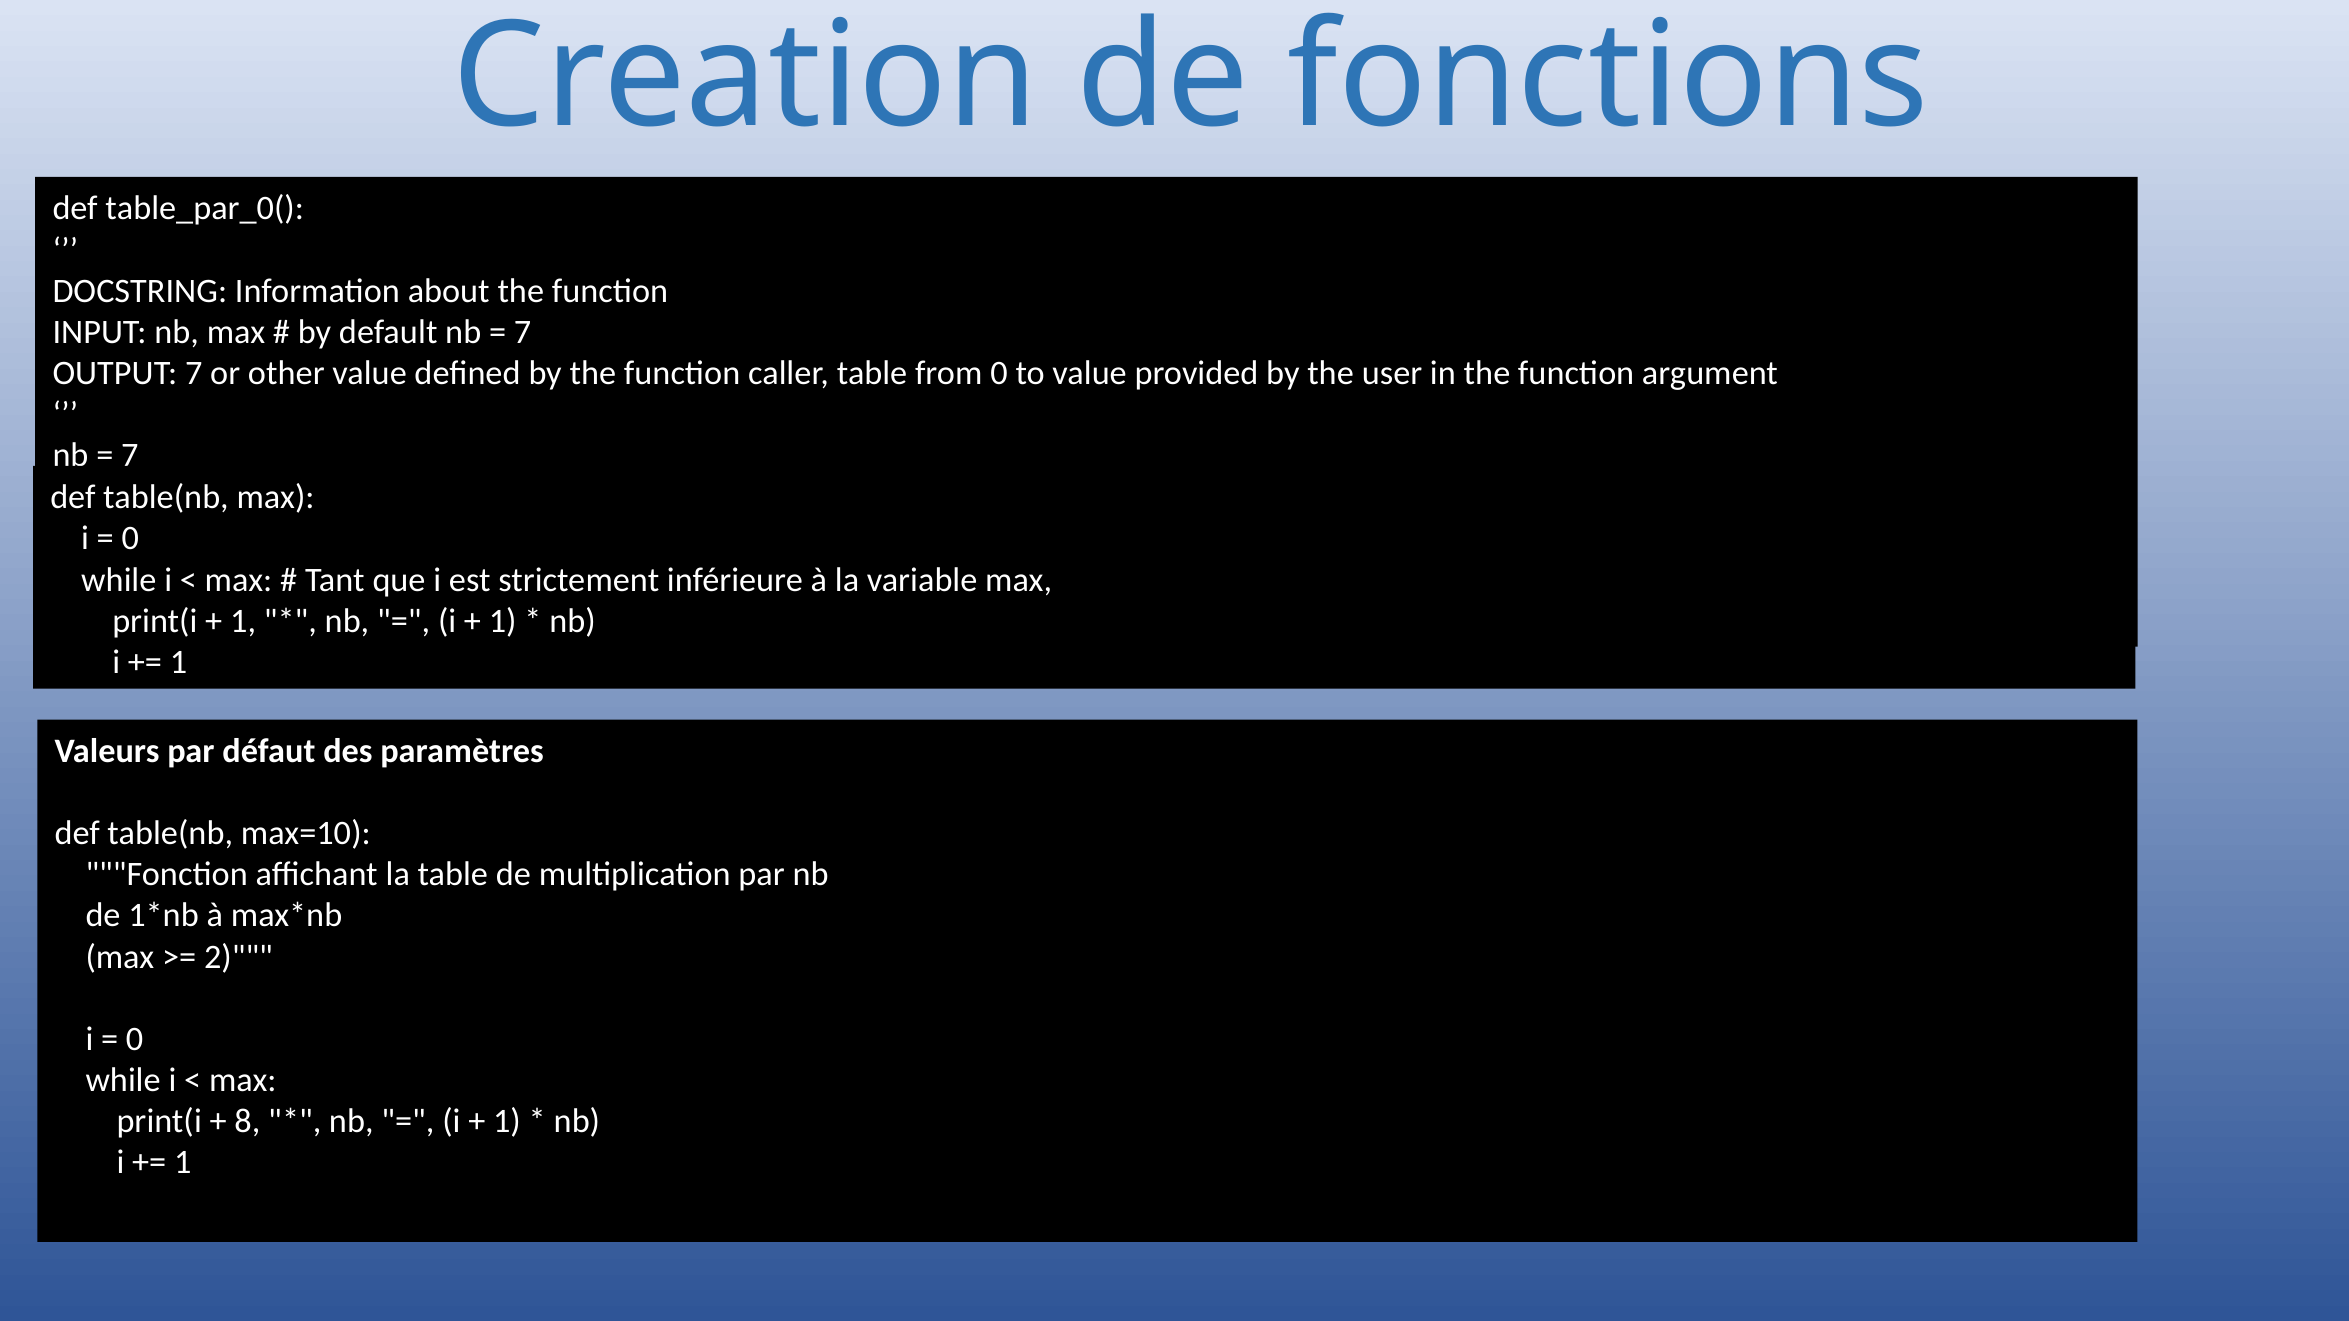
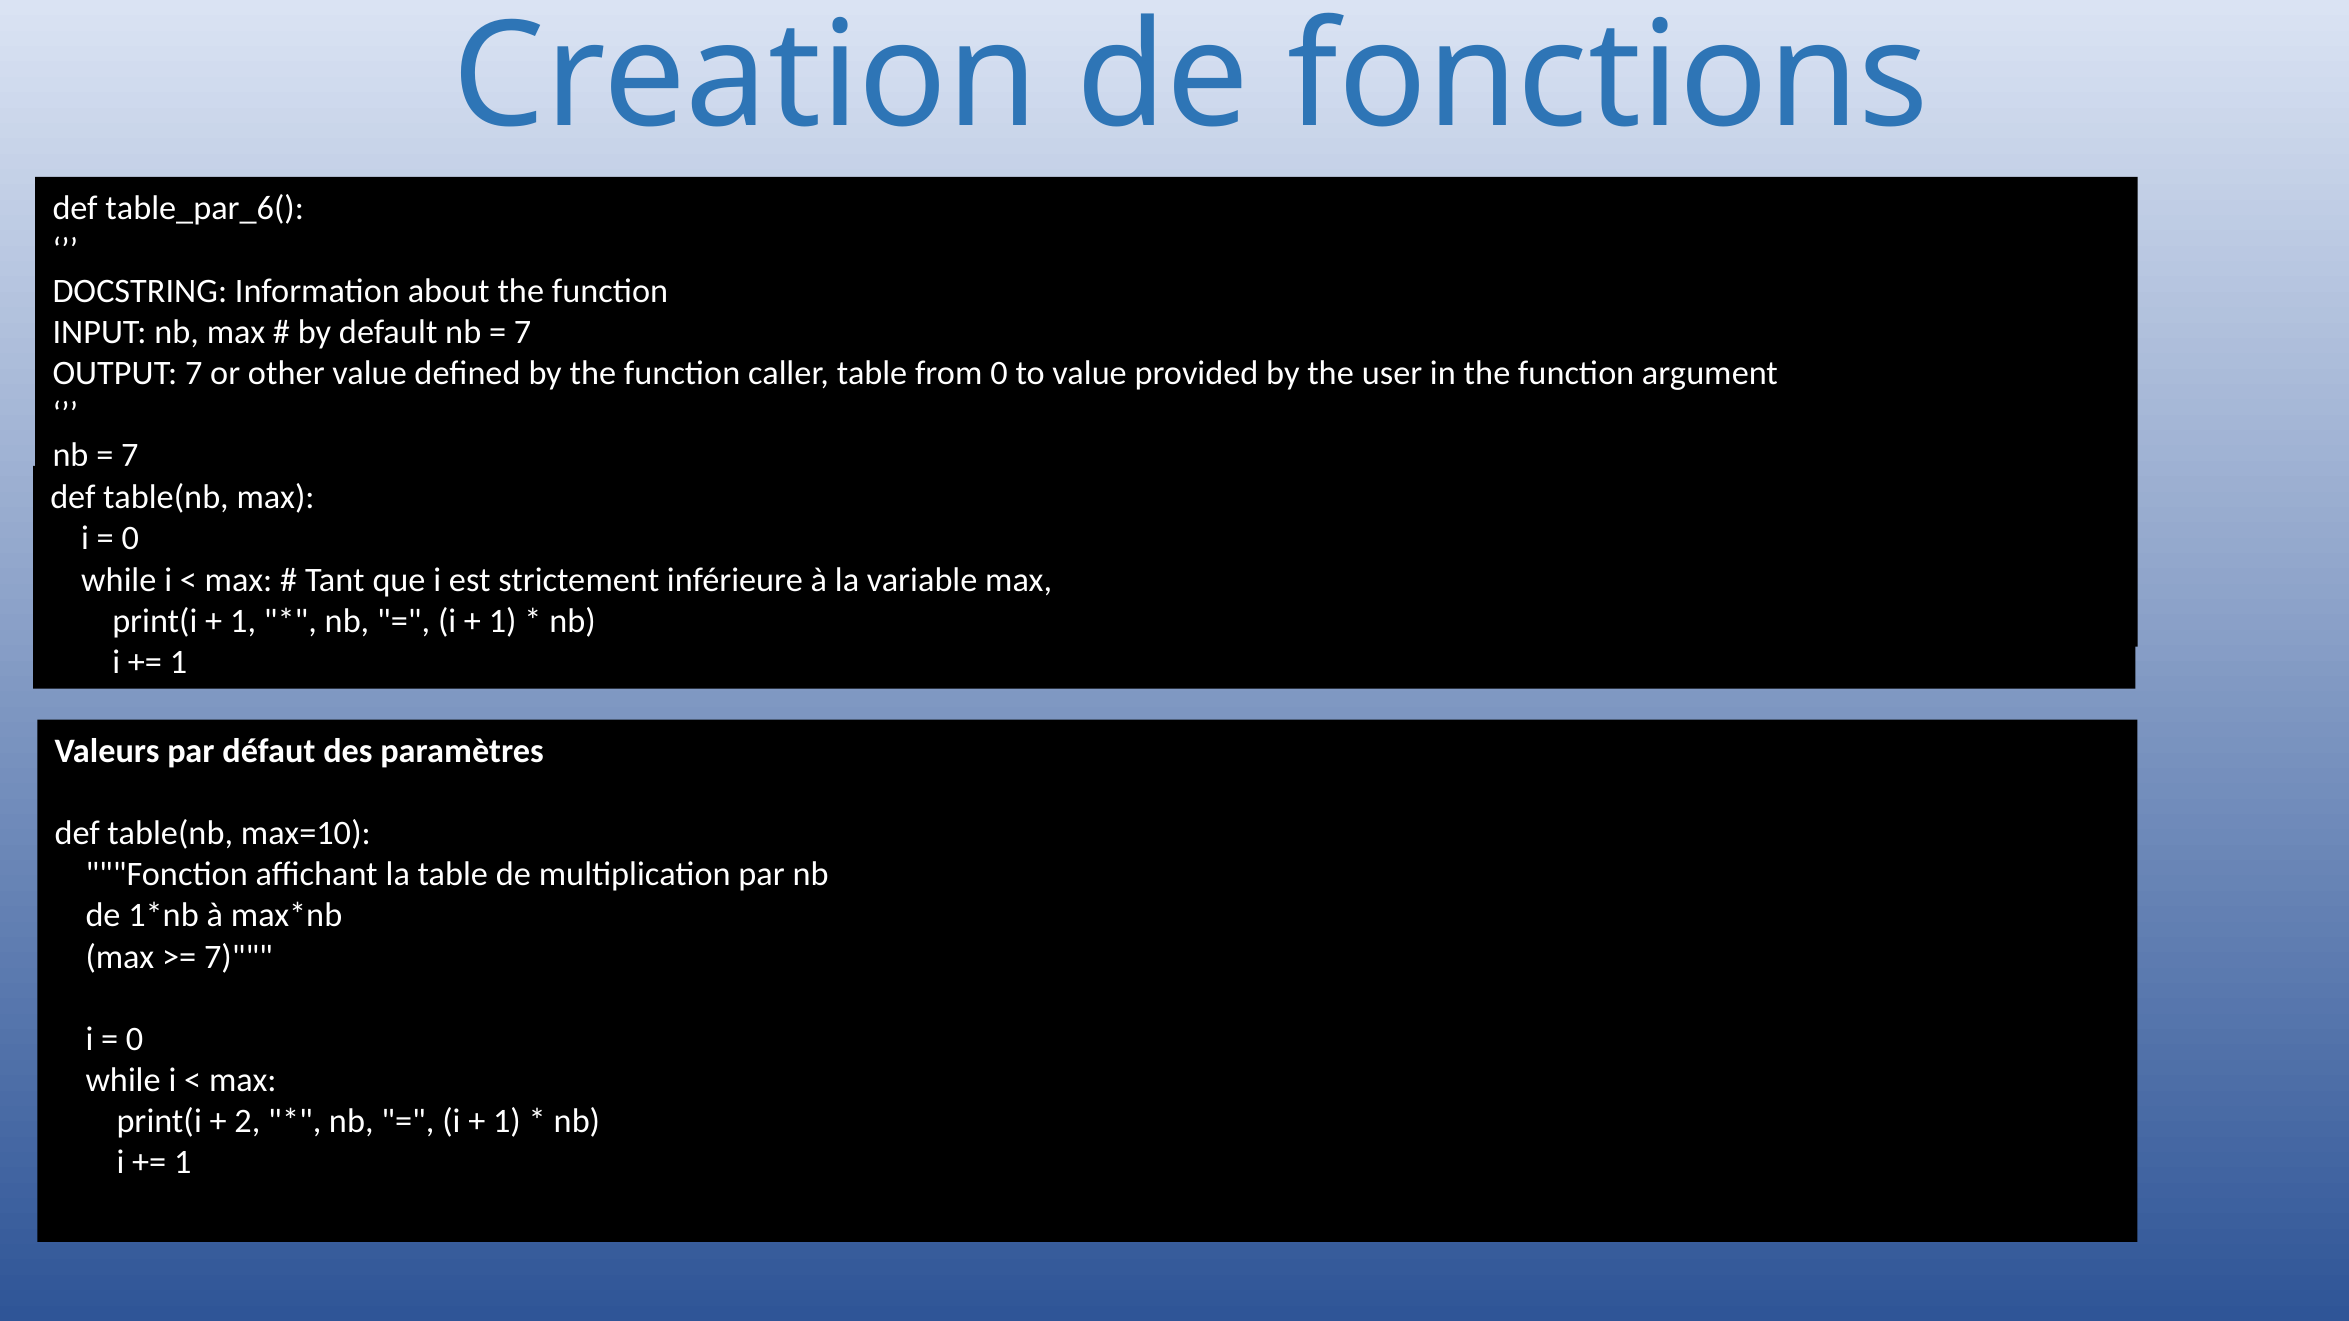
table_par_0(: table_par_0( -> table_par_6( (205, 209)
2: 2 -> 7 (239, 957)
8: 8 -> 2 (247, 1121)
